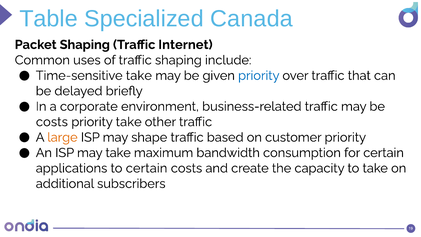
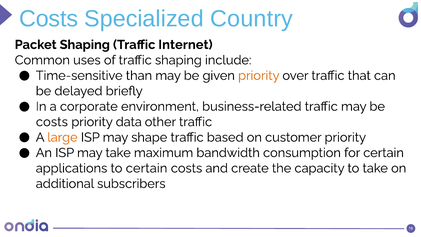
Table: Table -> Costs (49, 19)
Canada: Canada -> Country (252, 19)
Time-sensitive take: take -> than (139, 76)
priority colour: blue -> orange (259, 76)
priority take: take -> data (129, 122)
